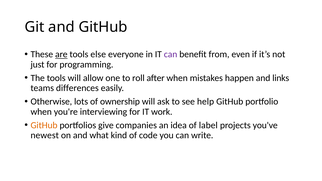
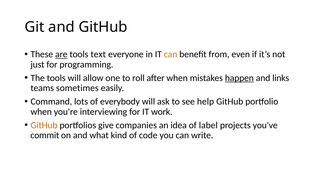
else: else -> text (98, 54)
can colour: purple -> orange (171, 54)
happen underline: none -> present (239, 78)
differences: differences -> sometimes (77, 88)
Otherwise: Otherwise -> Command (51, 102)
ownership: ownership -> everybody (120, 102)
newest: newest -> commit (45, 135)
